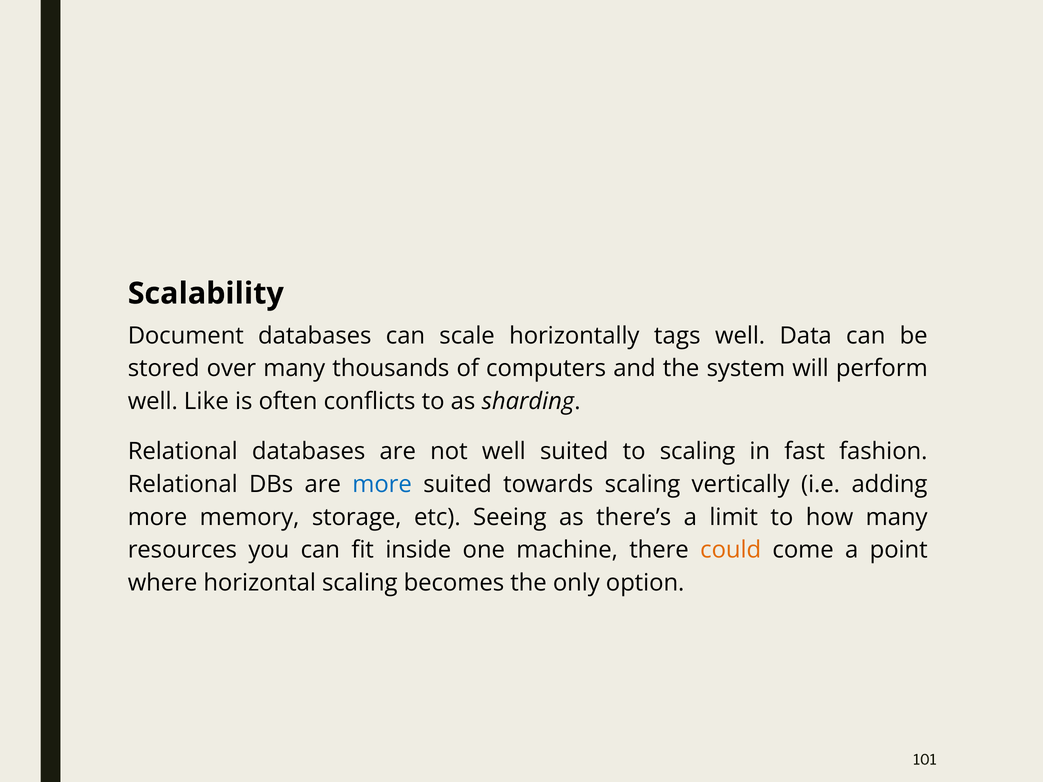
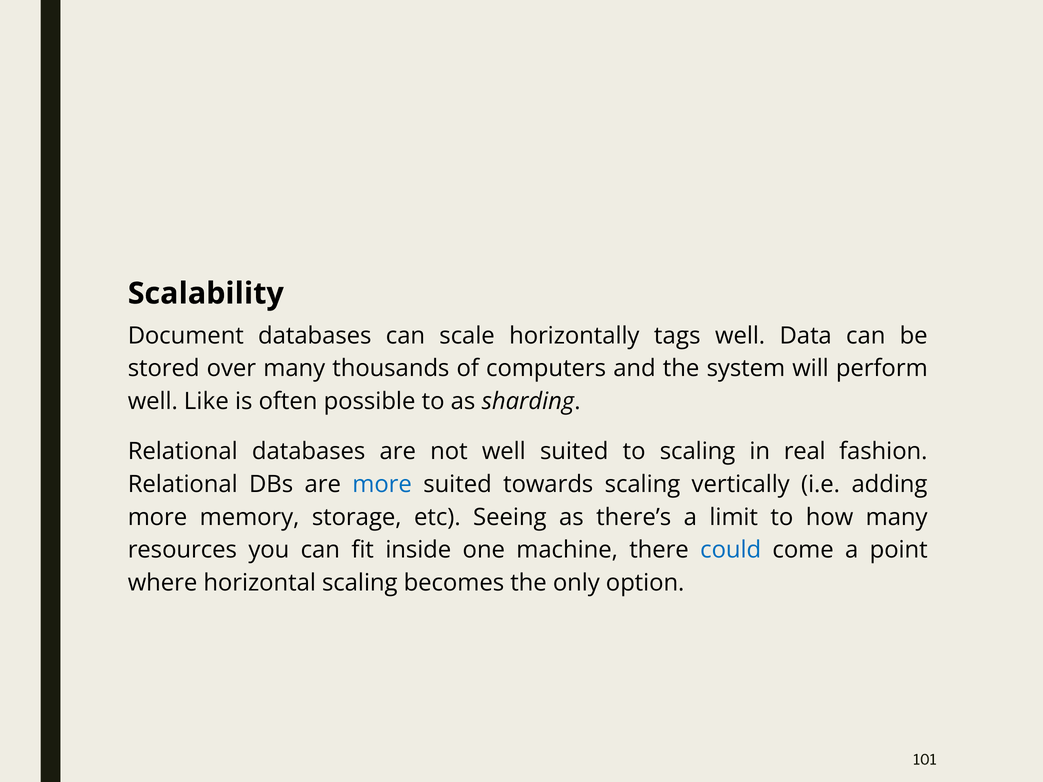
conflicts: conflicts -> possible (370, 401)
fast: fast -> real (805, 452)
could colour: orange -> blue (731, 550)
